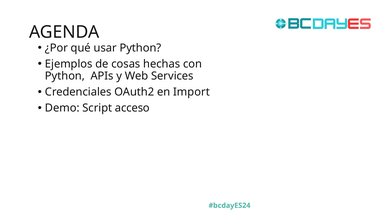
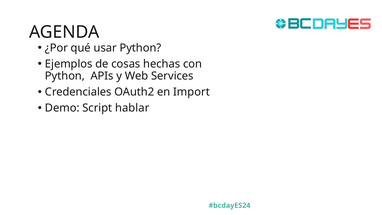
acceso: acceso -> hablar (132, 108)
